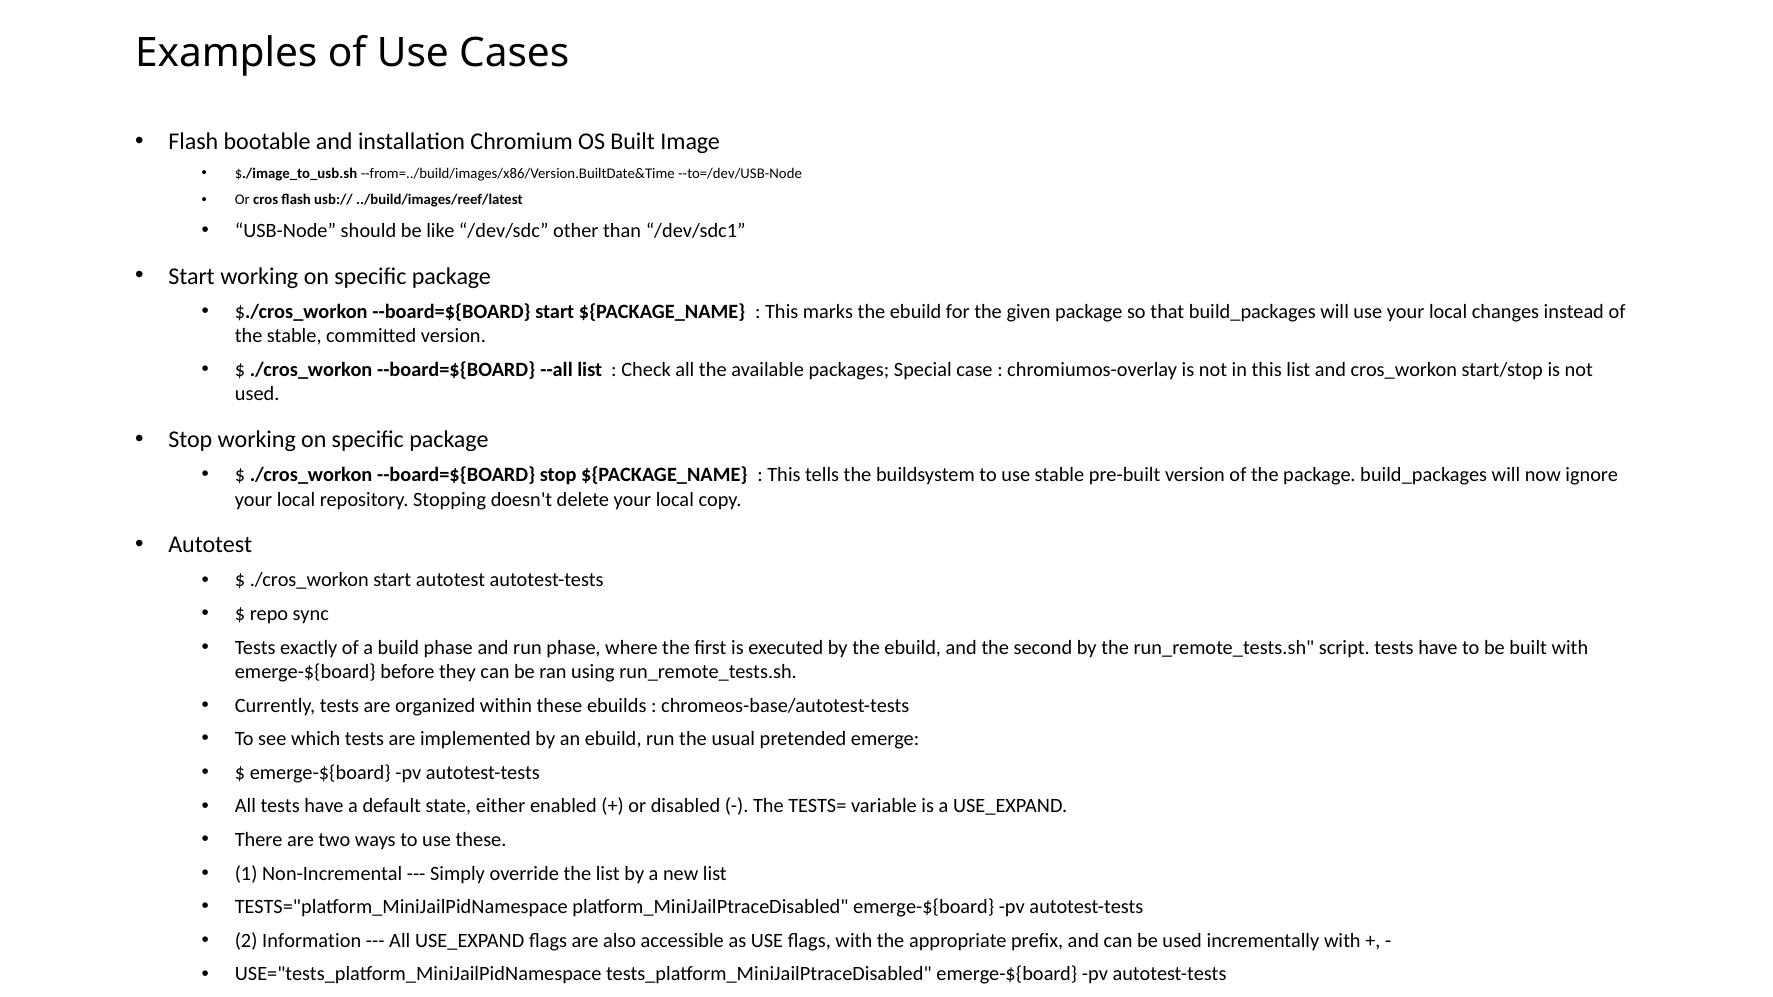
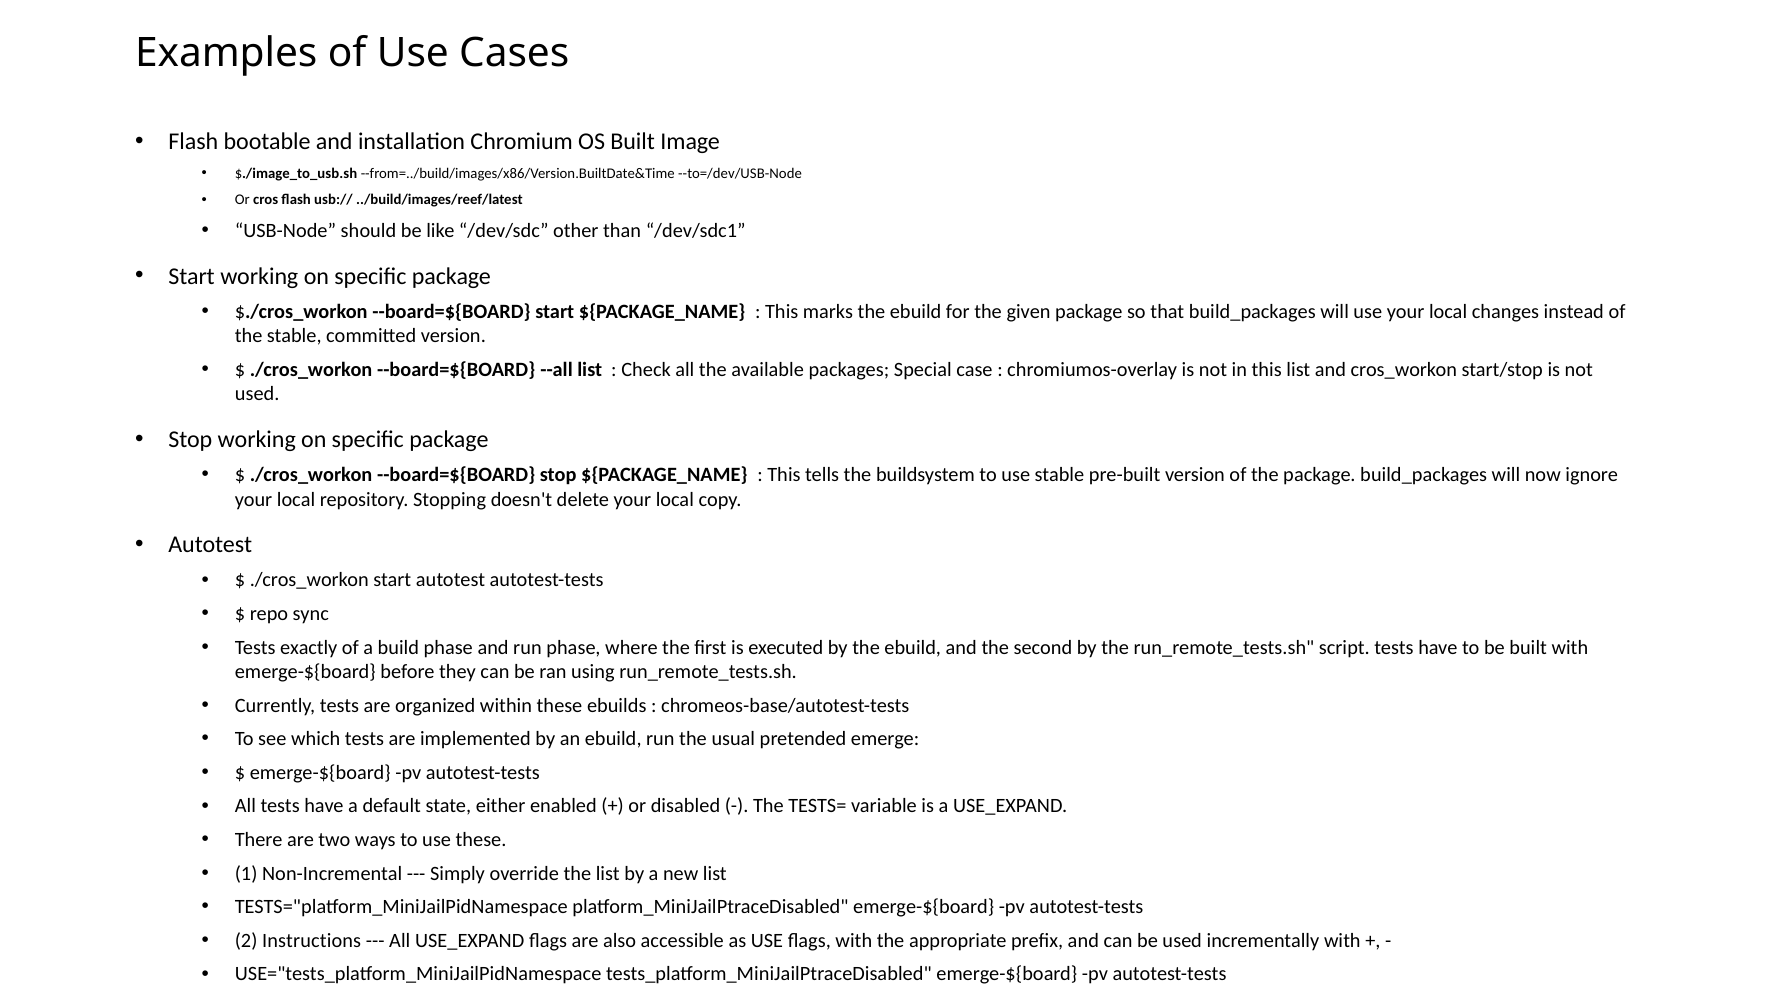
Information: Information -> Instructions (312, 941)
